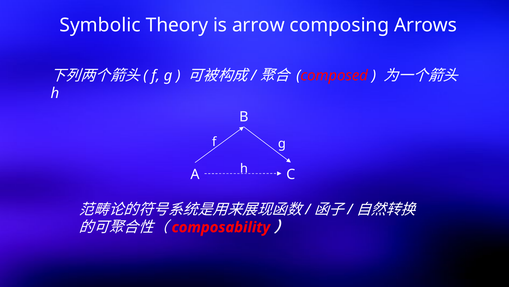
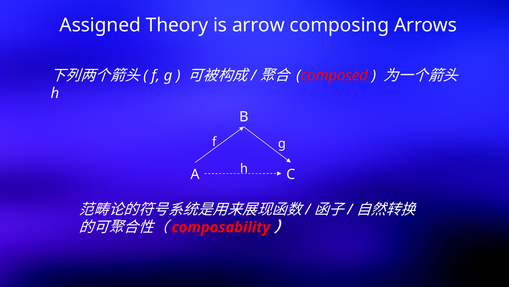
Symbolic: Symbolic -> Assigned (100, 25)
